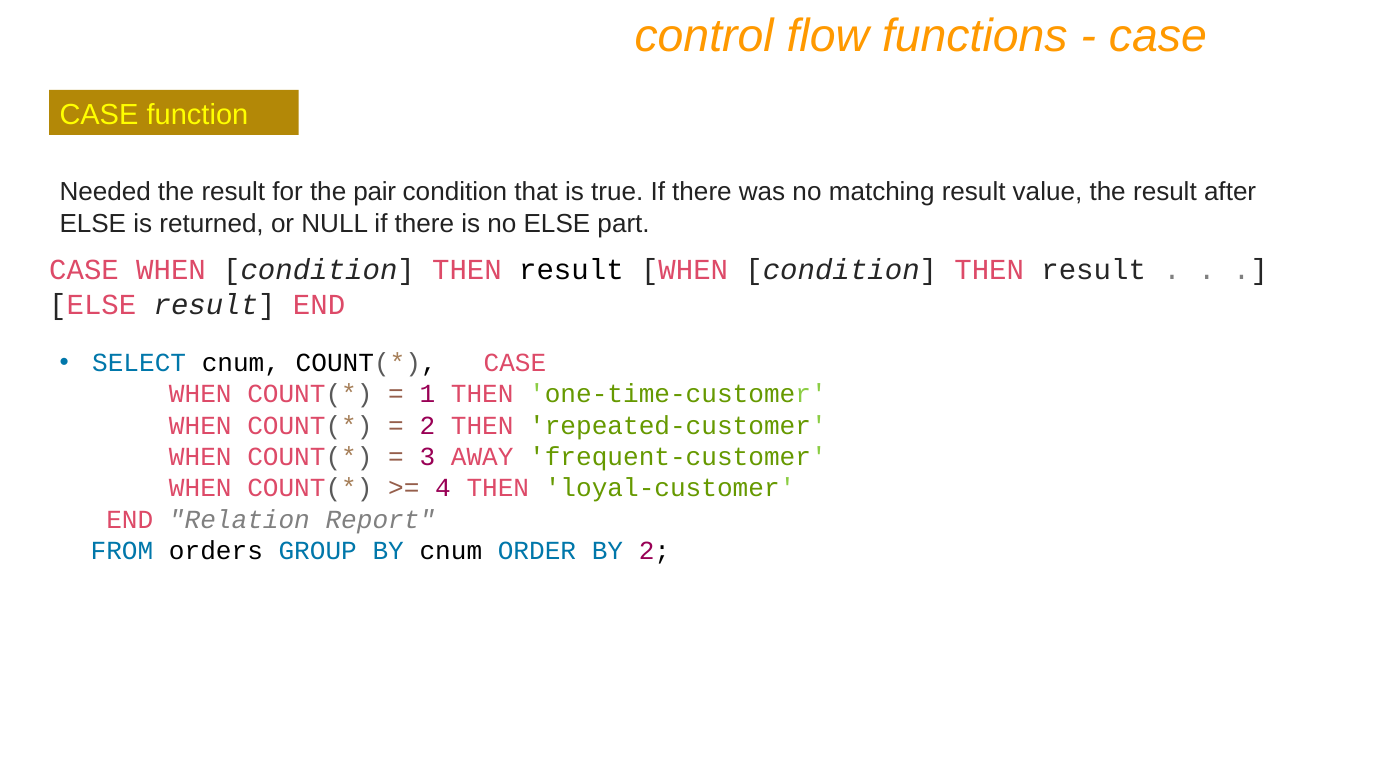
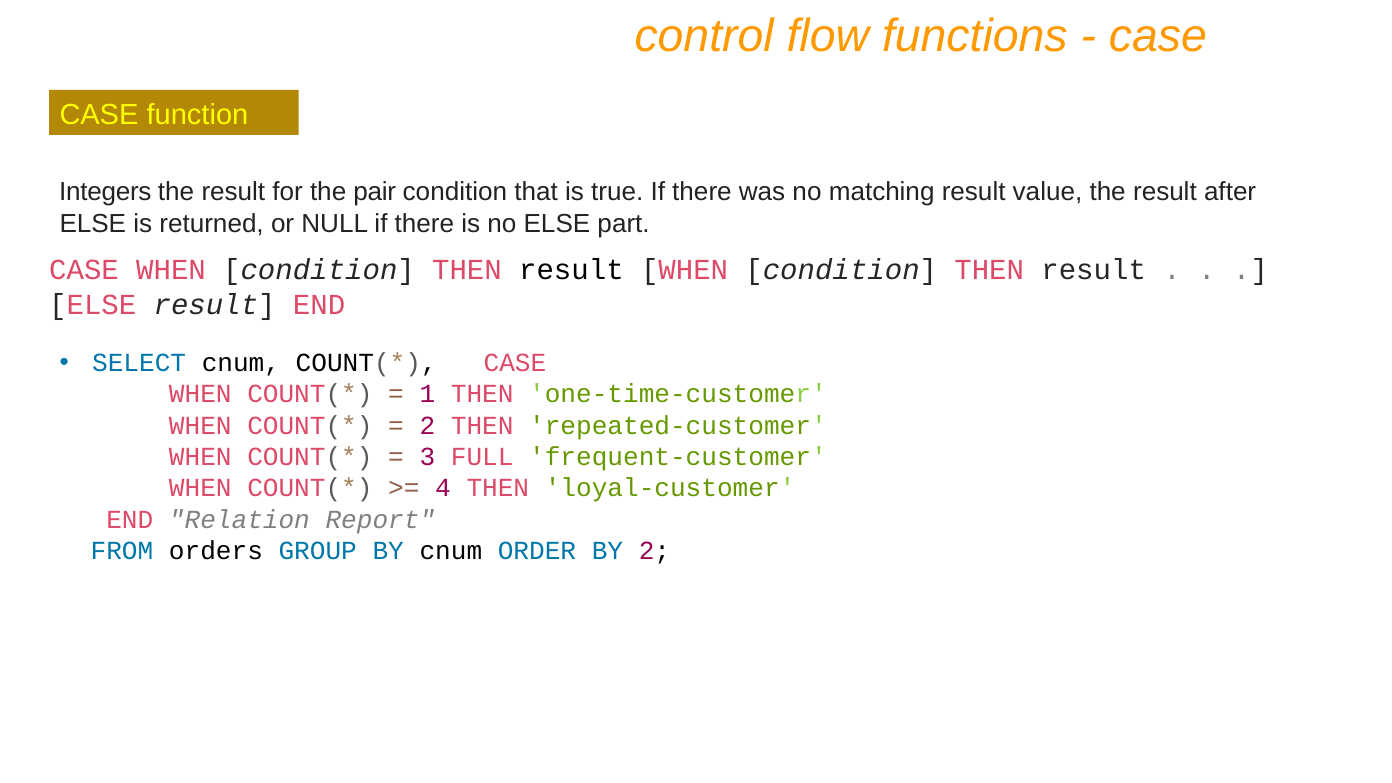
Needed: Needed -> Integers (105, 192)
AWAY: AWAY -> FULL (482, 457)
